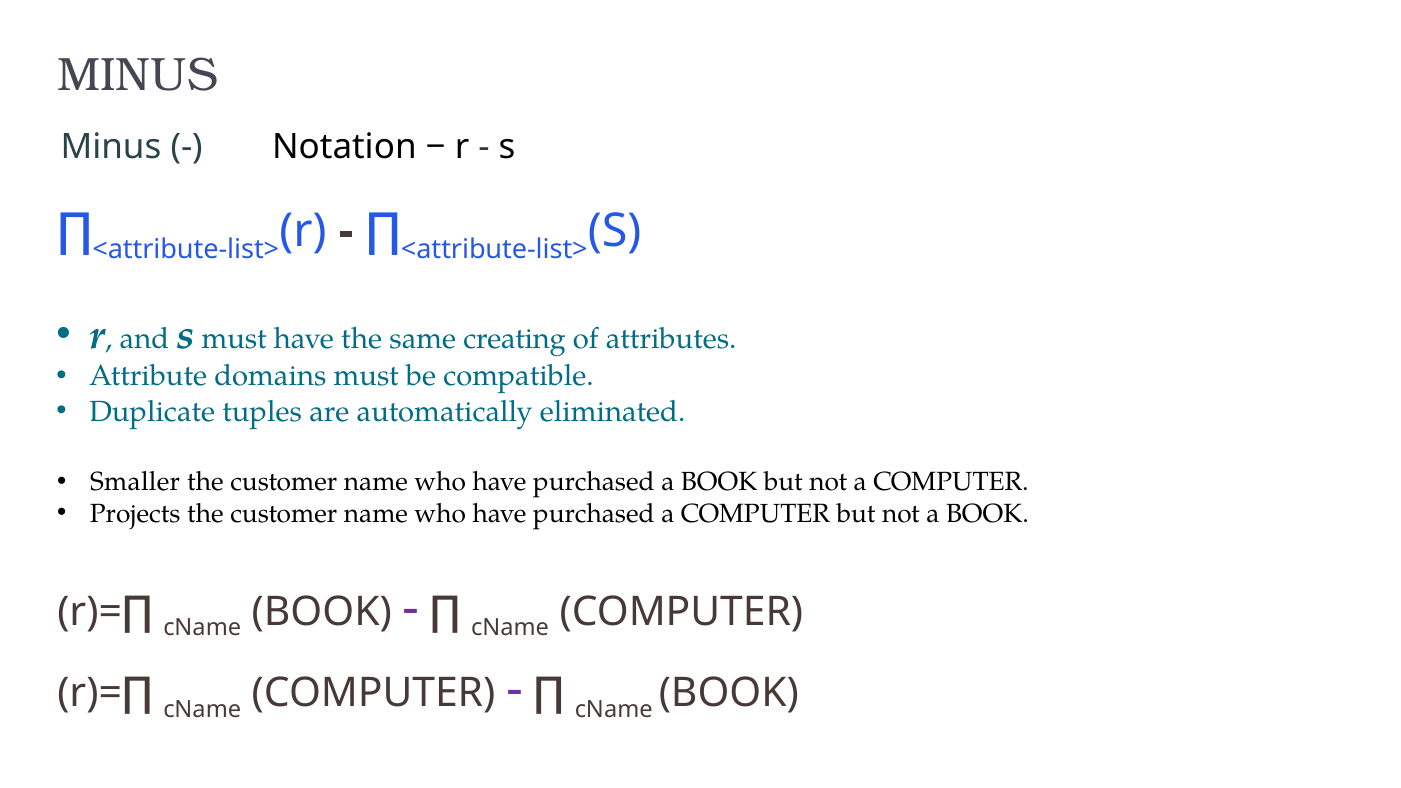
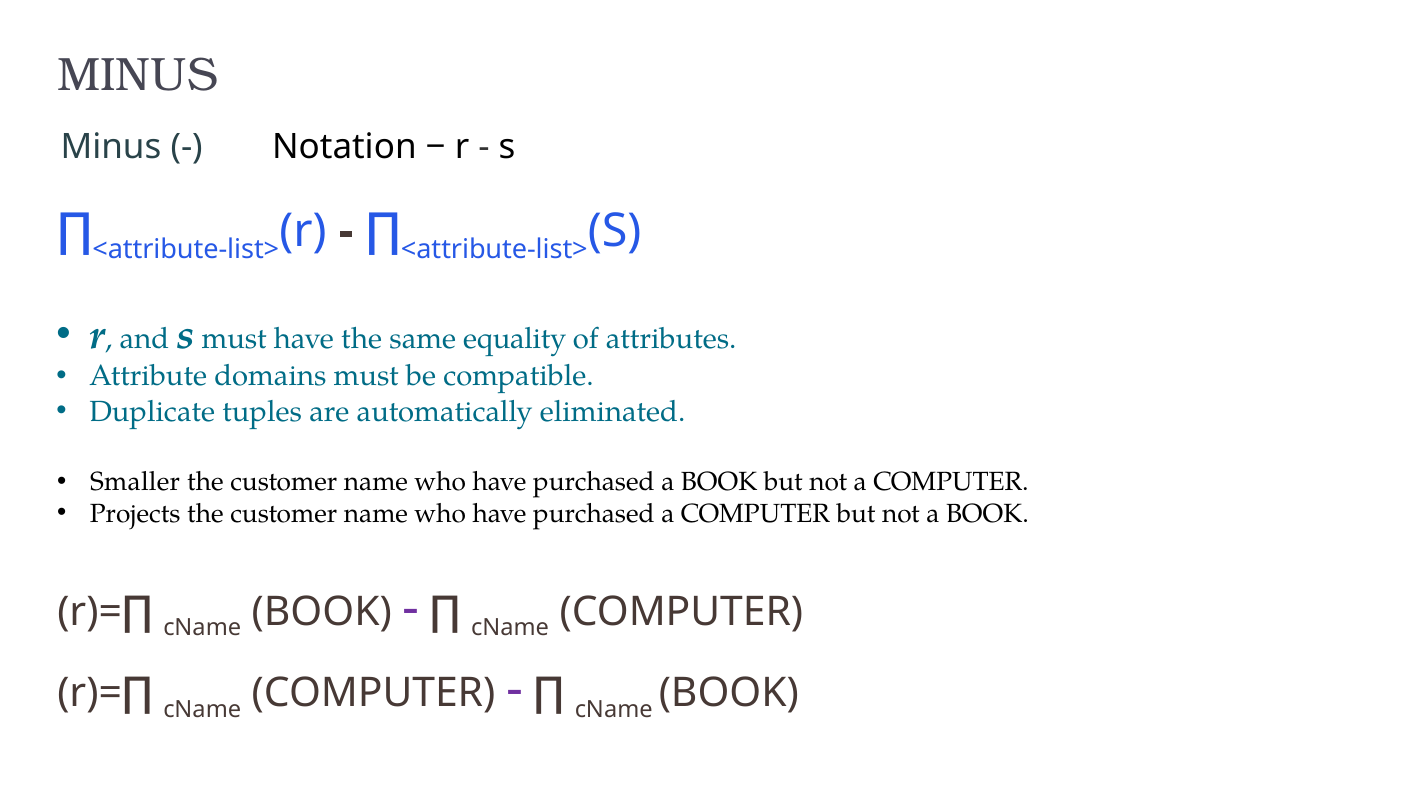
creating: creating -> equality (515, 339)
